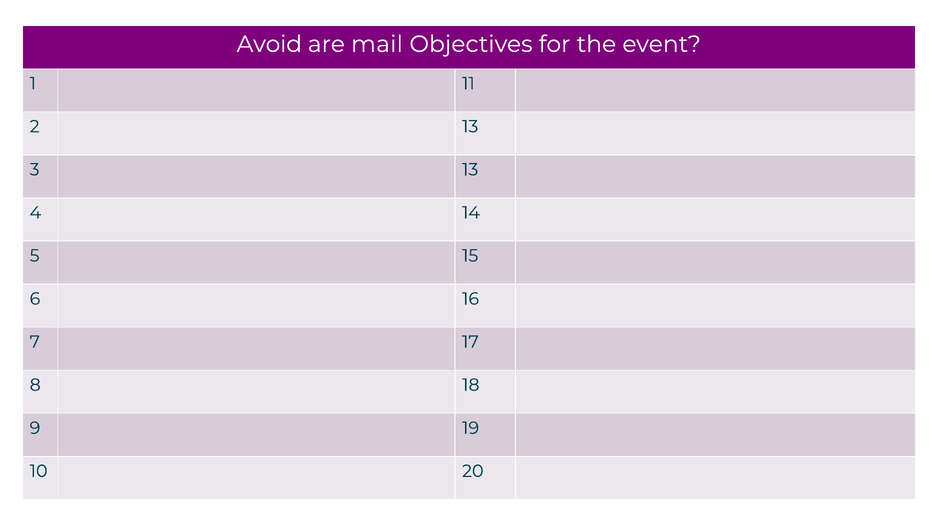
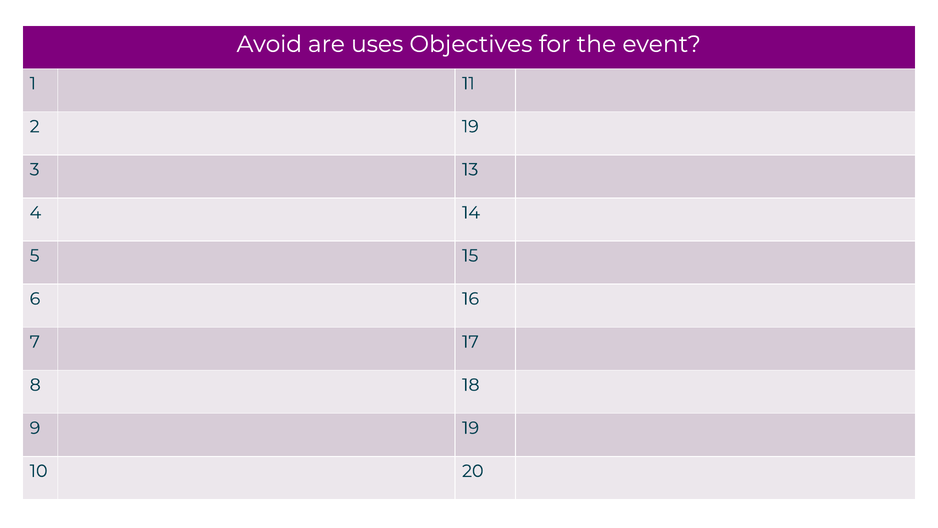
mail: mail -> uses (377, 44)
2 13: 13 -> 19 (470, 126)
